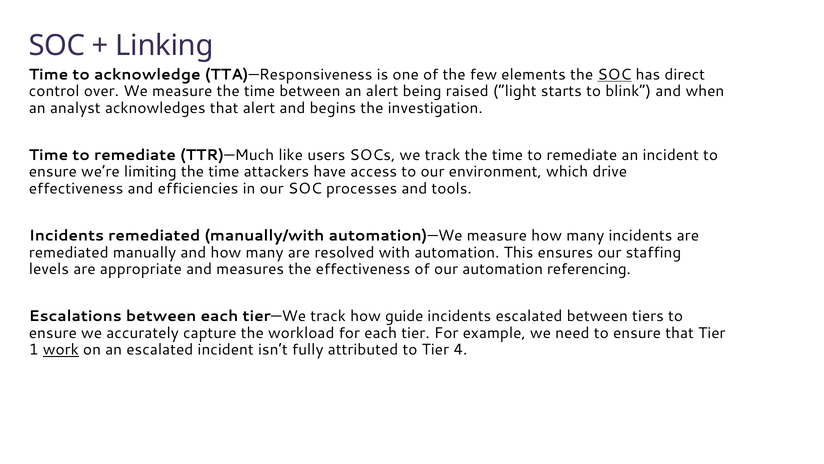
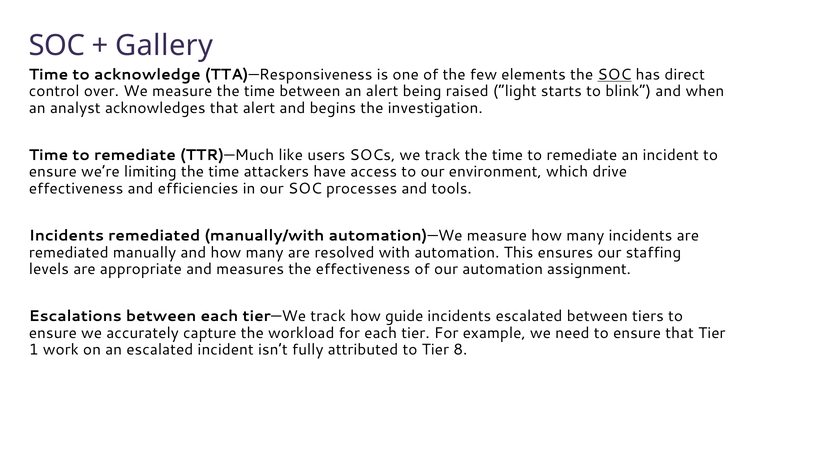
Linking: Linking -> Gallery (164, 46)
referencing: referencing -> assignment (589, 269)
work underline: present -> none (61, 349)
4: 4 -> 8 (460, 349)
